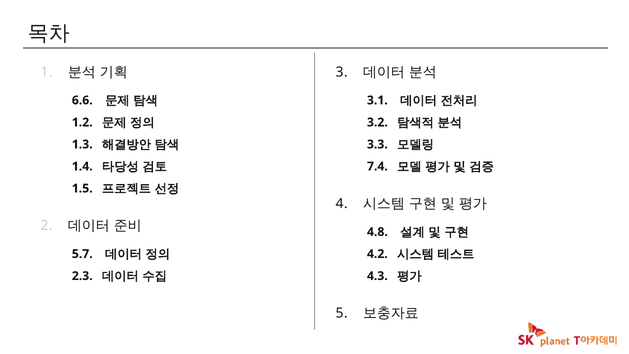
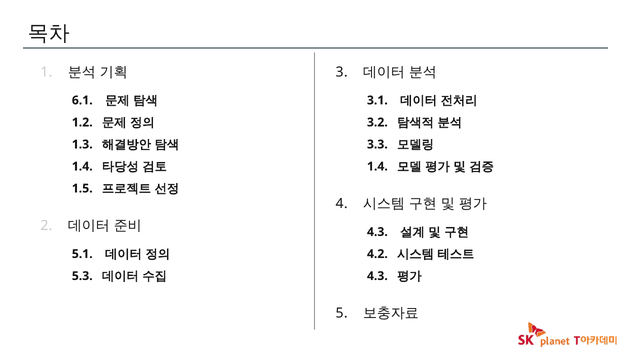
6.6: 6.6 -> 6.1 (82, 100)
7.4: 7.4 -> 1.4 (377, 166)
4.8: 4.8 -> 4.3 (377, 232)
5.7: 5.7 -> 5.1 (82, 254)
2.3: 2.3 -> 5.3 (82, 276)
